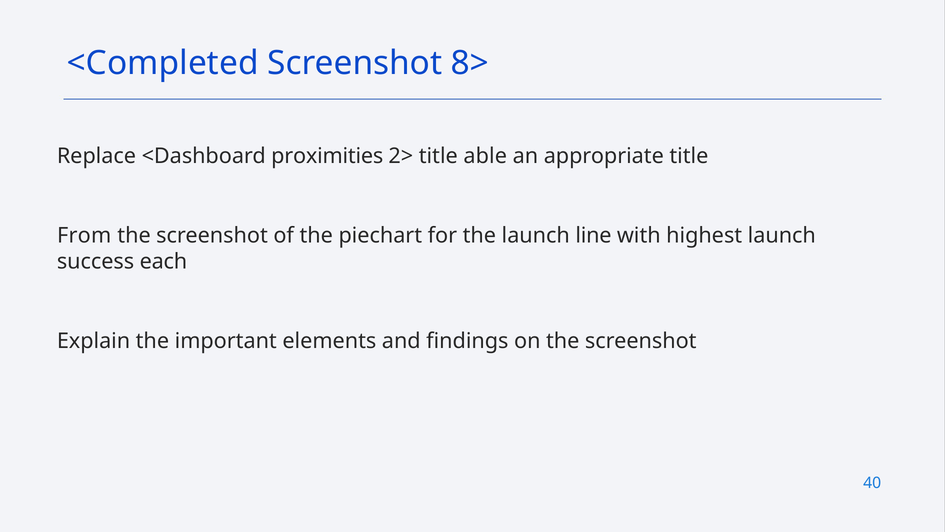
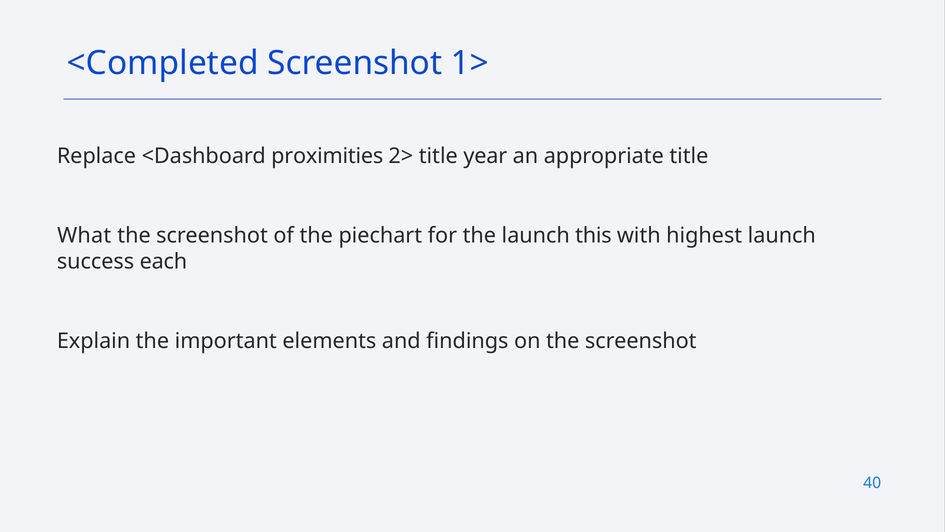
8>: 8> -> 1> (470, 63)
able: able -> year (485, 156)
From: From -> What (84, 235)
line: line -> this (593, 235)
